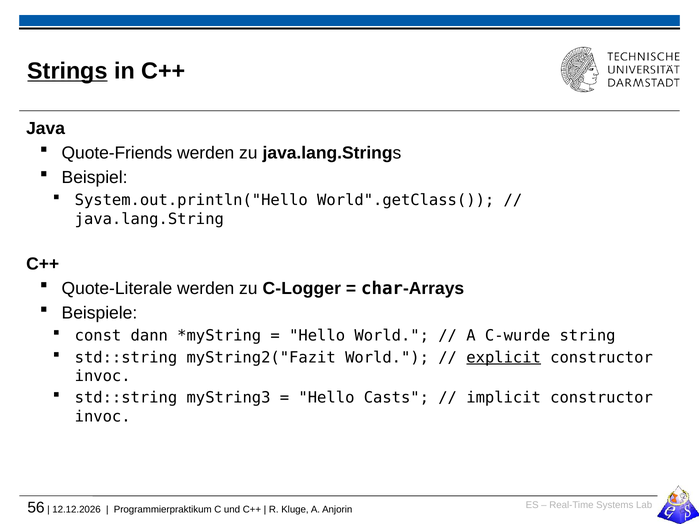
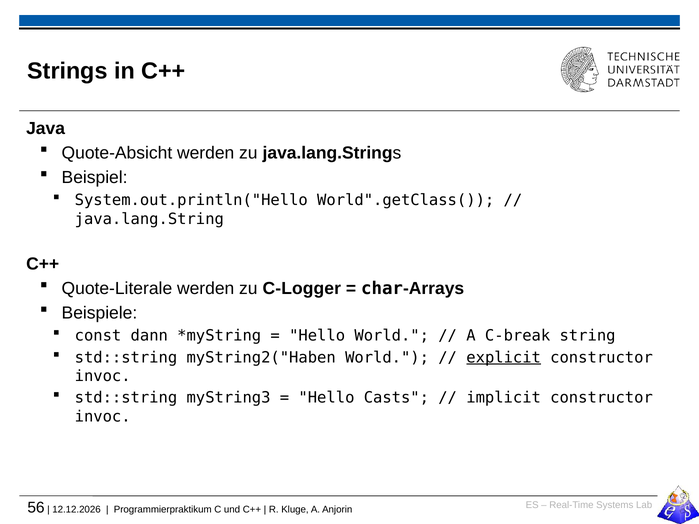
Strings underline: present -> none (68, 71)
Quote-Friends: Quote-Friends -> Quote-Absicht (117, 153)
C-wurde: C-wurde -> C-break (518, 336)
myString2("Fazit: myString2("Fazit -> myString2("Haben (261, 358)
